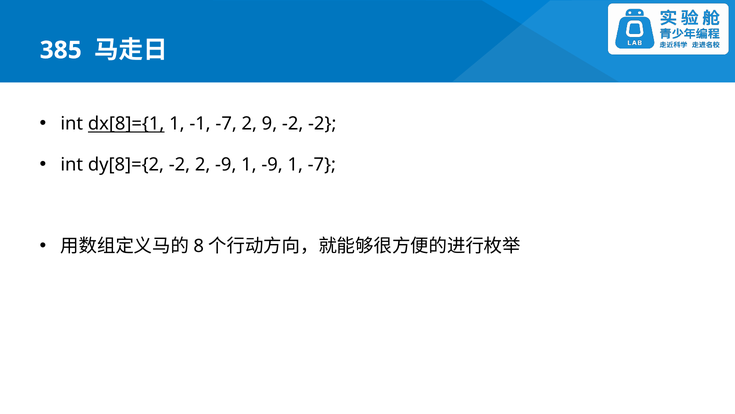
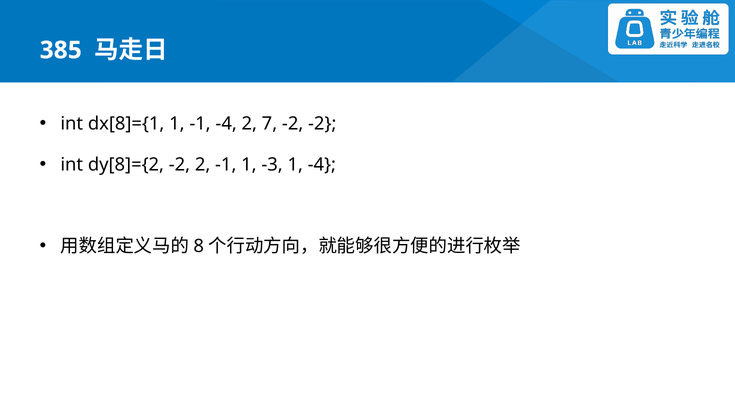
dx[8]={1 underline: present -> none (126, 124)
-1 -7: -7 -> -4 (226, 124)
9: 9 -> 7 (269, 124)
2 -9: -9 -> -1 (226, 164)
1 -9: -9 -> -3 (272, 164)
1 -7: -7 -> -4 (322, 164)
